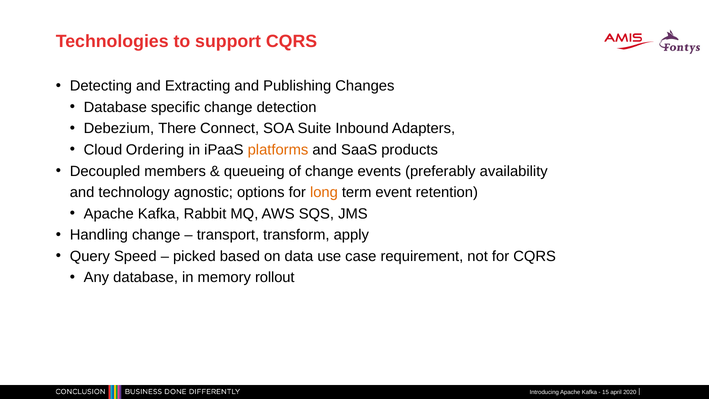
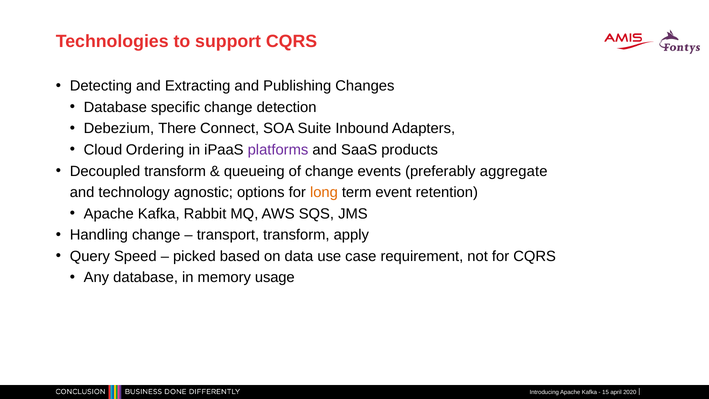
platforms colour: orange -> purple (278, 150)
Decoupled members: members -> transform (175, 171)
availability: availability -> aggregate (514, 171)
rollout: rollout -> usage (275, 277)
